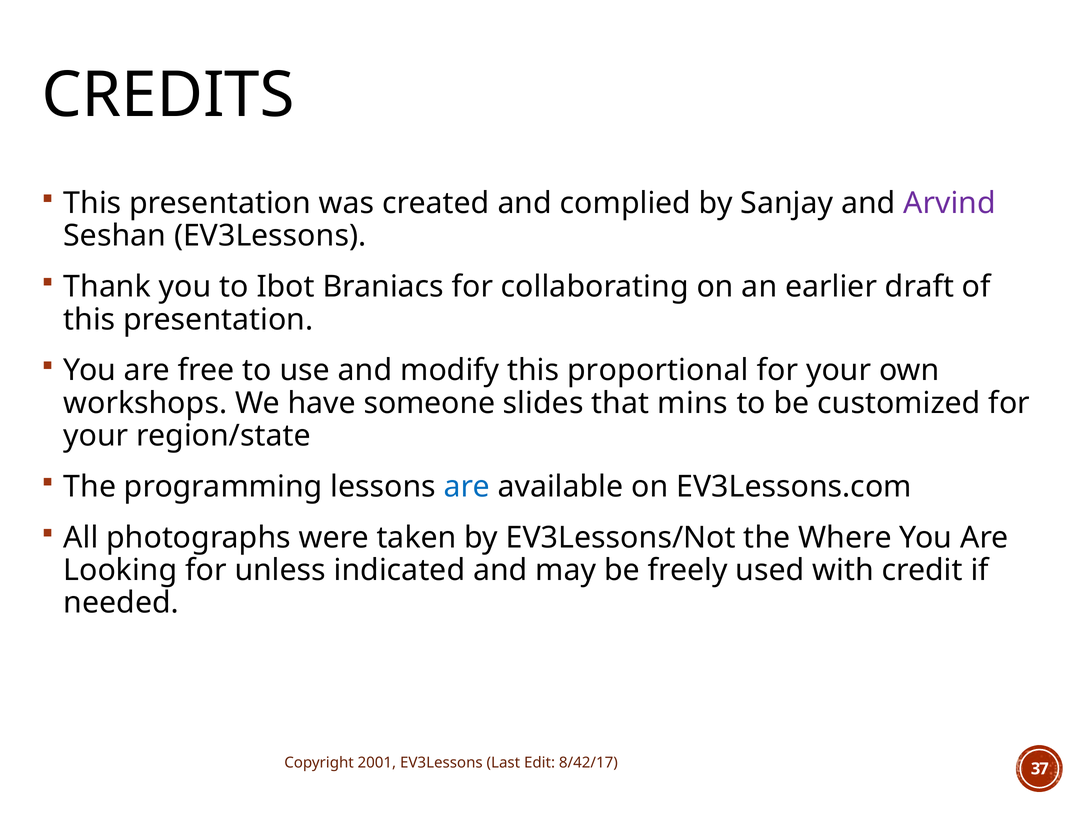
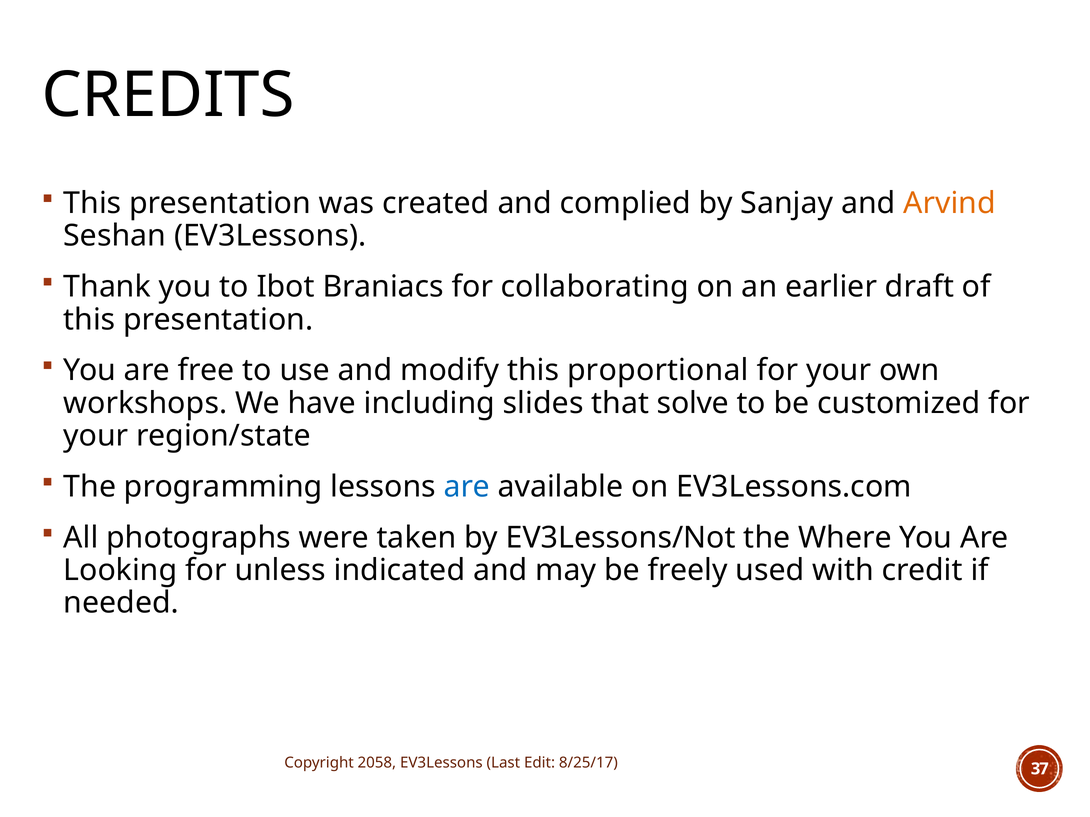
Arvind colour: purple -> orange (950, 203)
someone: someone -> including (429, 403)
mins: mins -> solve (693, 403)
2001: 2001 -> 2058 (377, 763)
8/42/17: 8/42/17 -> 8/25/17 (588, 763)
